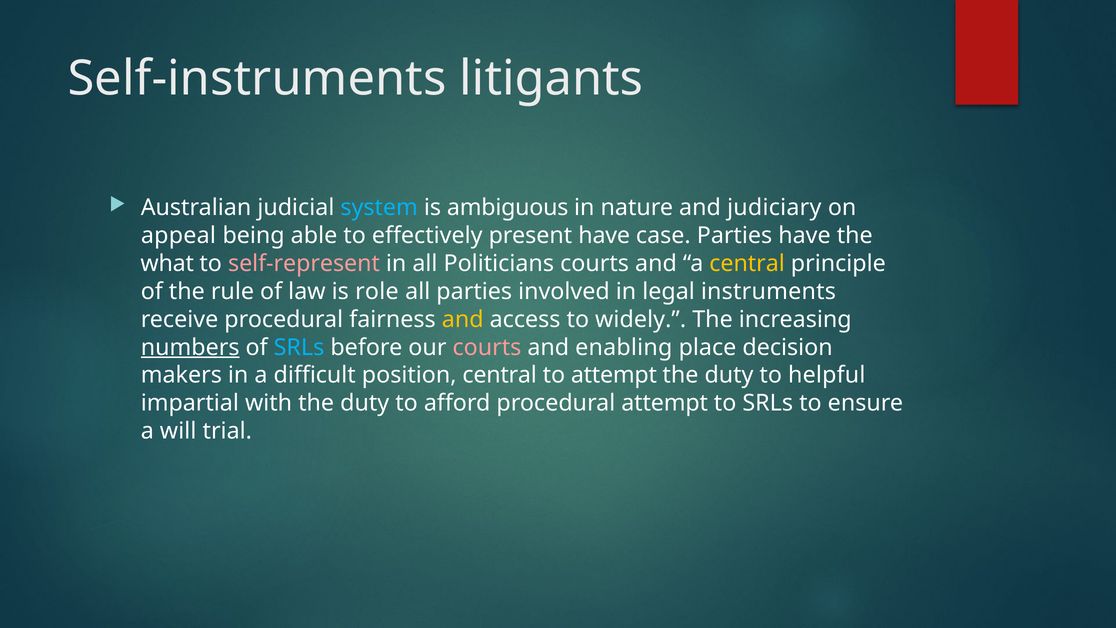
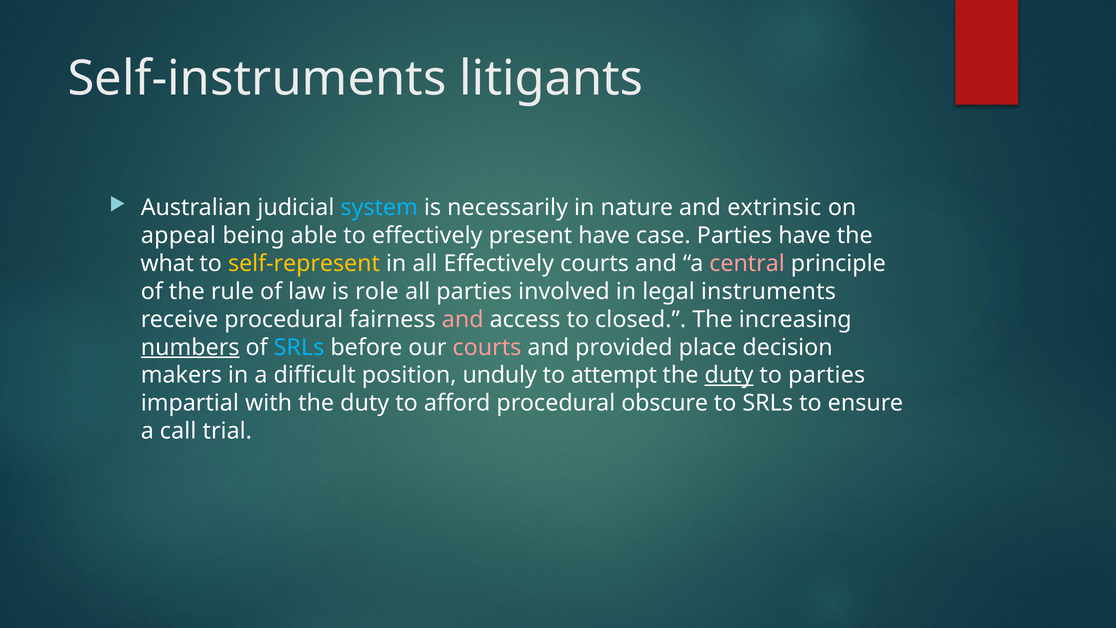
ambiguous: ambiguous -> necessarily (508, 208)
judiciary: judiciary -> extrinsic (774, 208)
self-represent colour: pink -> yellow (304, 264)
all Politicians: Politicians -> Effectively (499, 264)
central colour: yellow -> pink (747, 264)
and colour: yellow -> pink (463, 319)
widely: widely -> closed (641, 319)
enabling: enabling -> provided (624, 347)
position central: central -> unduly (500, 375)
duty underline: none -> present (729, 375)
to helpful: helpful -> parties (827, 375)
procedural attempt: attempt -> obscure (665, 403)
will: will -> call (178, 431)
